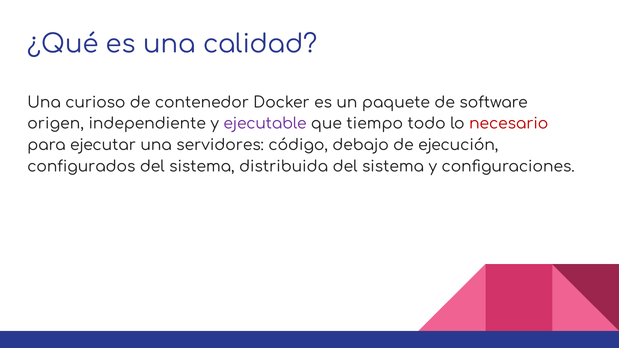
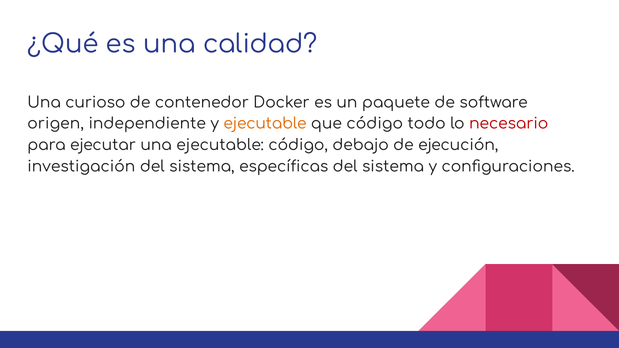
ejecutable colour: purple -> orange (265, 124)
que tiempo: tiempo -> código (375, 124)
una servidores: servidores -> ejecutable (220, 145)
configurados: configurados -> investigación (81, 167)
distribuida: distribuida -> específicas (284, 167)
